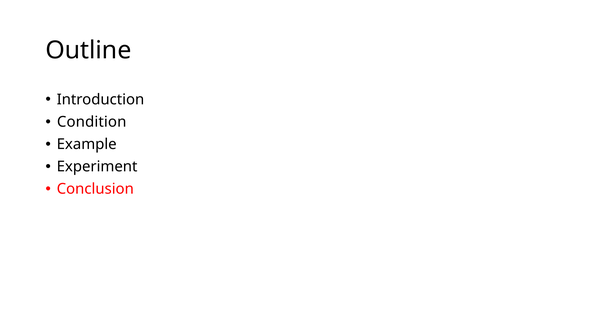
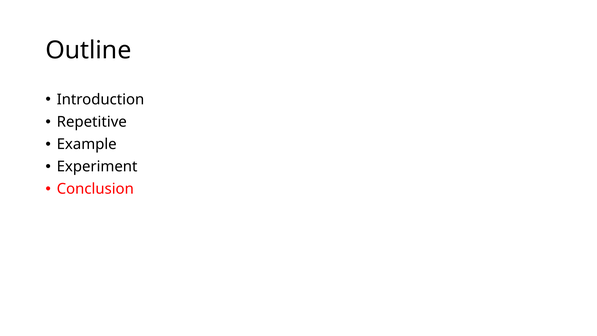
Condition: Condition -> Repetitive (92, 122)
